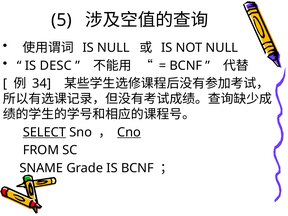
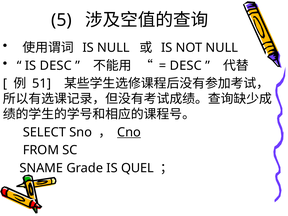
BCNF: BCNF -> DESC (186, 66)
34: 34 -> 51 (42, 84)
SELECT underline: present -> none (44, 132)
IS BCNF: BCNF -> QUEL (137, 168)
